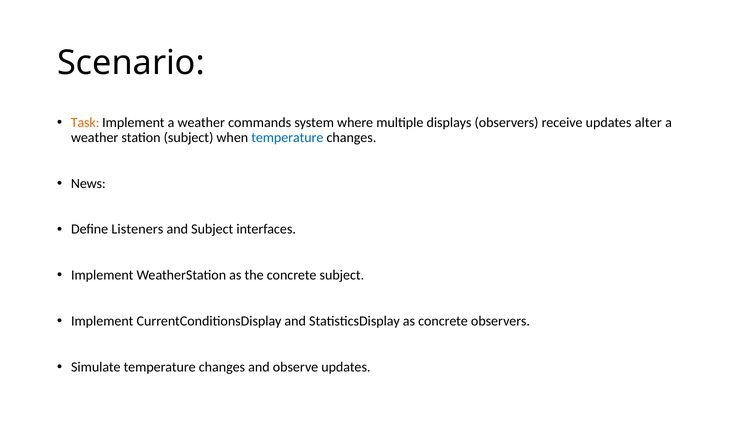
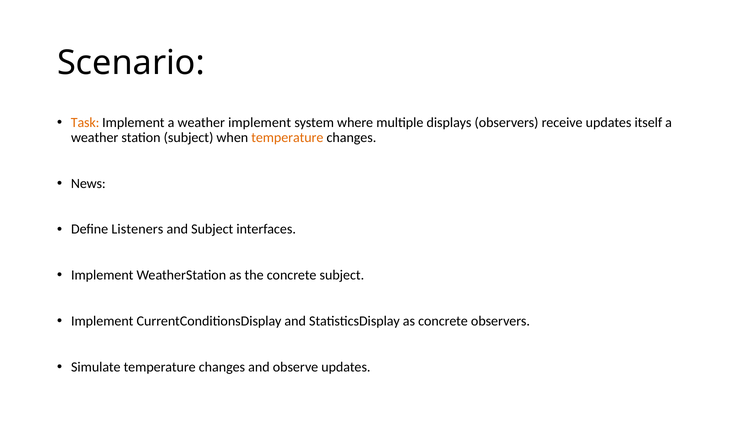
weather commands: commands -> implement (260, 122)
alter: alter -> itself (648, 122)
temperature colour: blue -> orange (287, 137)
